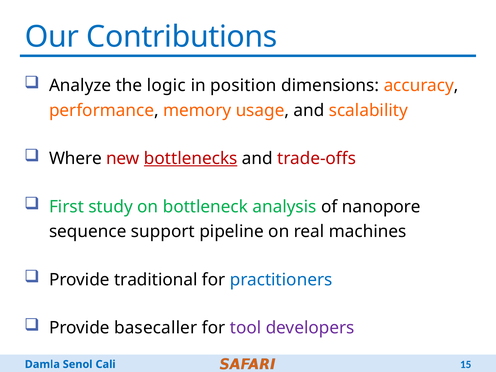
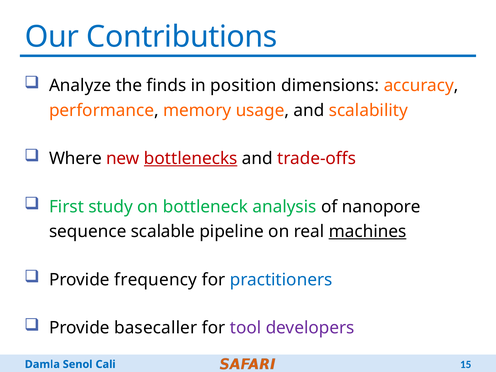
logic: logic -> finds (167, 86)
support: support -> scalable (163, 231)
machines underline: none -> present (368, 231)
traditional: traditional -> frequency (156, 280)
